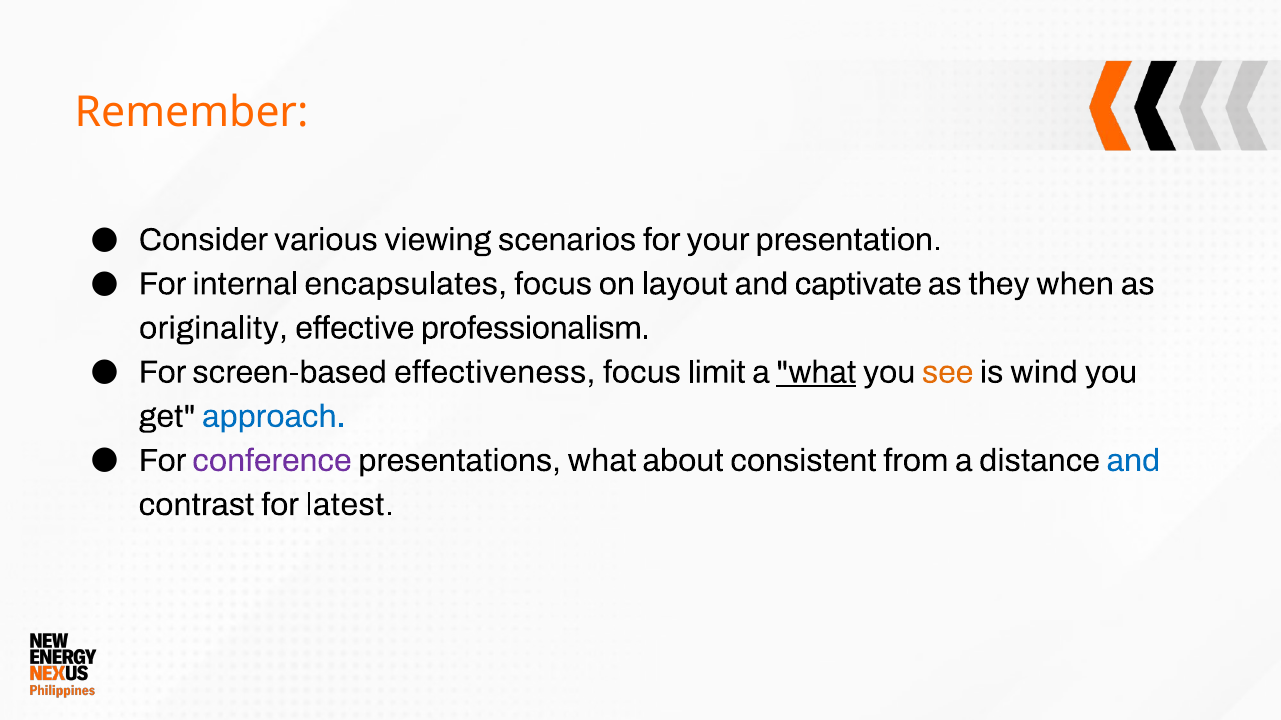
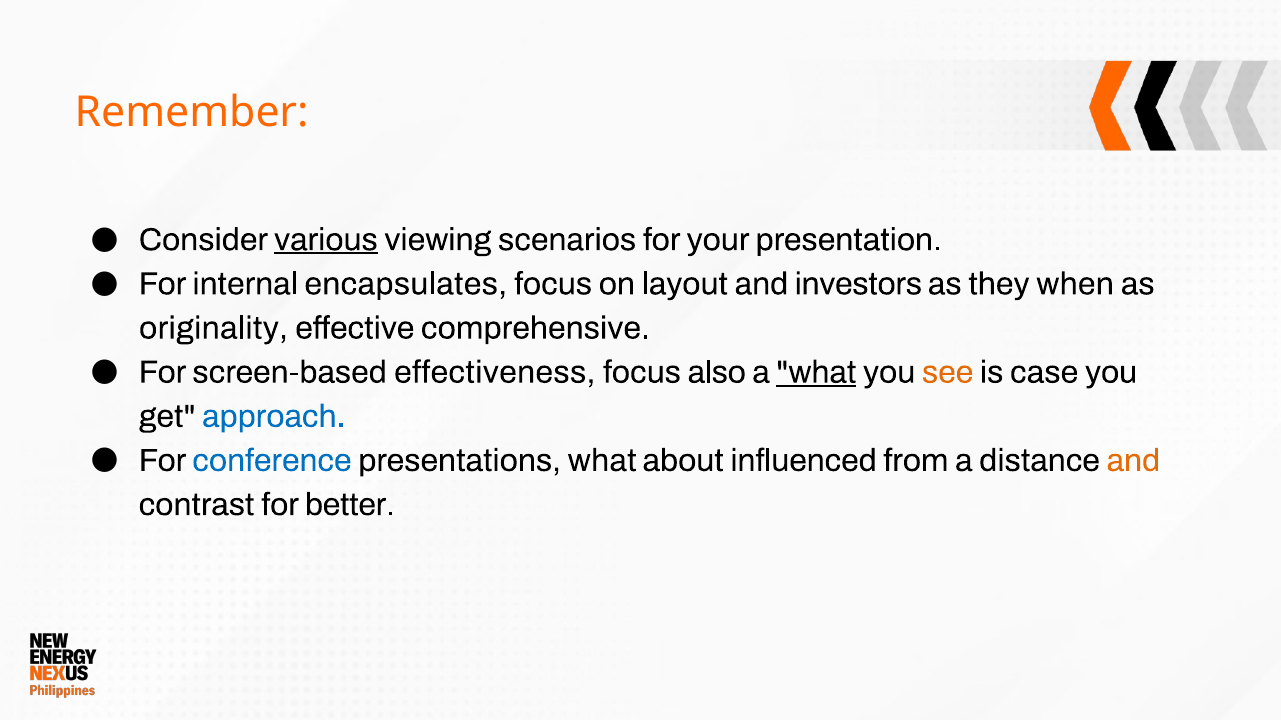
various underline: none -> present (326, 240)
captivate: captivate -> investors (858, 284)
professionalism: professionalism -> comprehensive (535, 328)
limit: limit -> also (717, 372)
wind: wind -> case (1044, 372)
conference colour: purple -> blue (272, 461)
consistent: consistent -> influenced (804, 461)
and colour: blue -> orange (1133, 461)
latest: latest -> better (350, 505)
